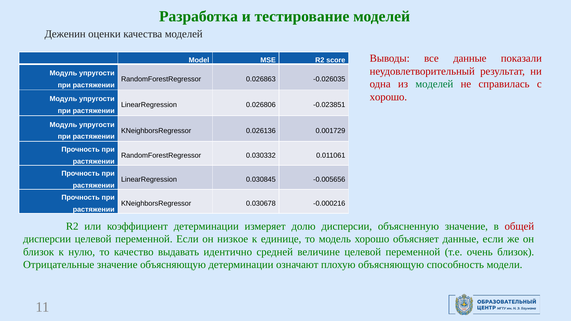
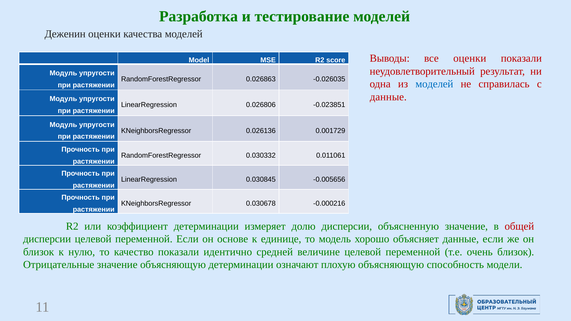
все данные: данные -> оценки (470, 58)
моделей colour: green -> blue (434, 84)
хорошо: хорошо -> данные (388, 97)
низкое: низкое -> основе (233, 239)
качество выдавать: выдавать -> показали (179, 252)
